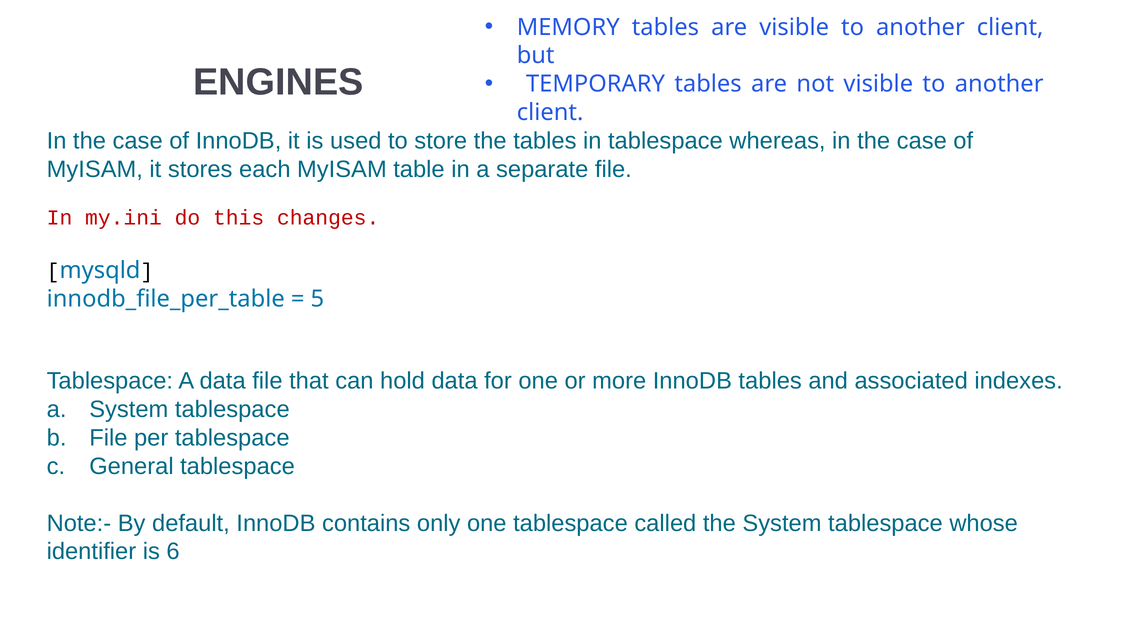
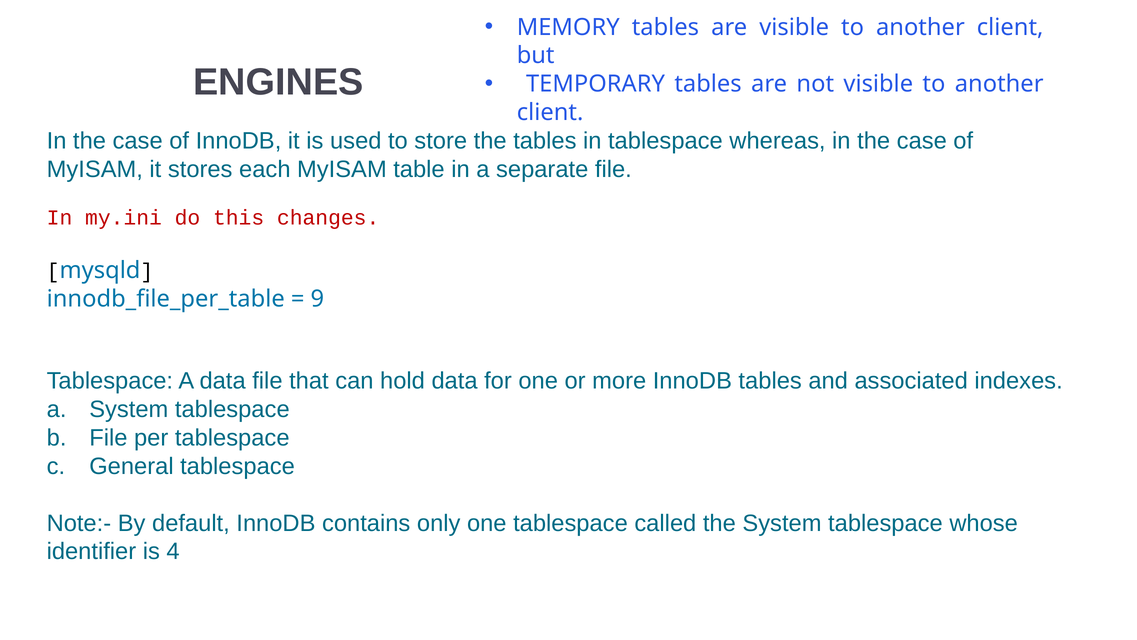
5: 5 -> 9 (317, 299)
6: 6 -> 4 (173, 551)
